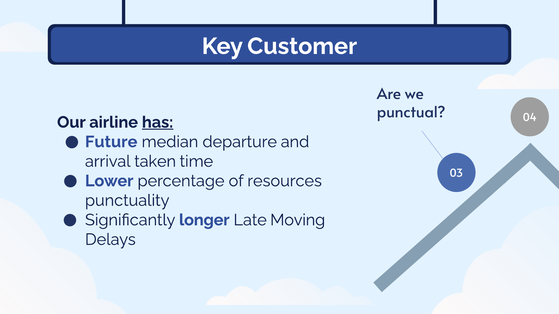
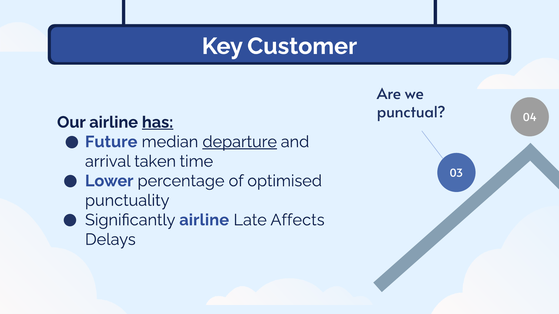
departure underline: none -> present (240, 142)
resources: resources -> optimised (285, 181)
Significantly longer: longer -> airline (204, 220)
Moving: Moving -> Affects (298, 220)
